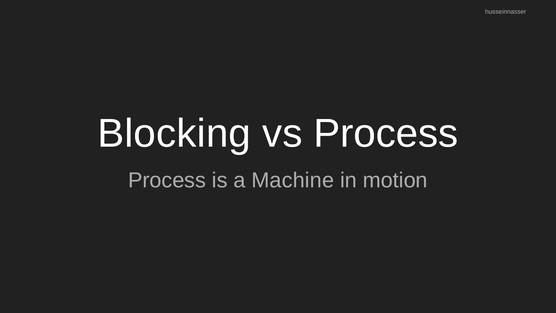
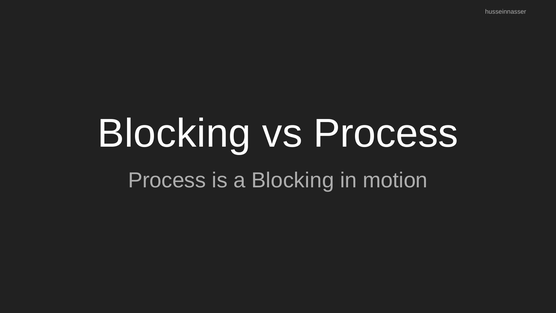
a Machine: Machine -> Blocking (293, 180)
